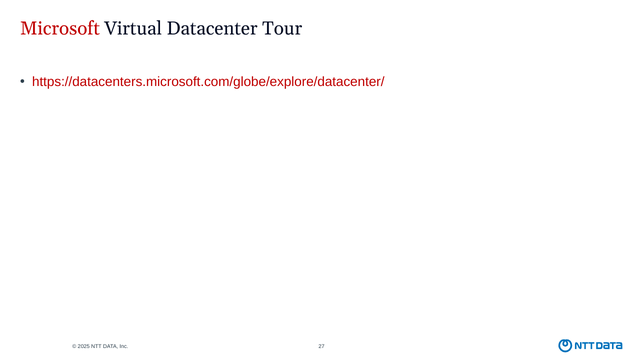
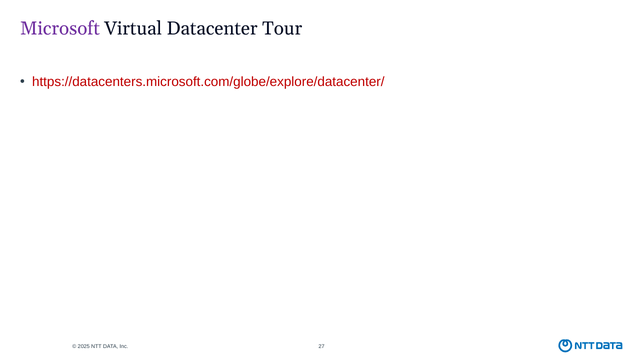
Microsoft colour: red -> purple (60, 29)
